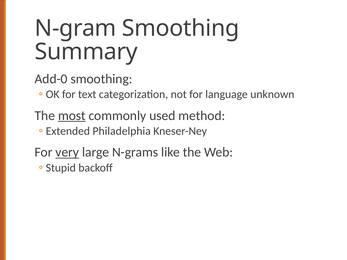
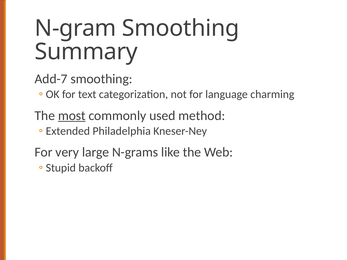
Add-0: Add-0 -> Add-7 (51, 79)
unknown: unknown -> charming (272, 94)
very underline: present -> none (67, 152)
